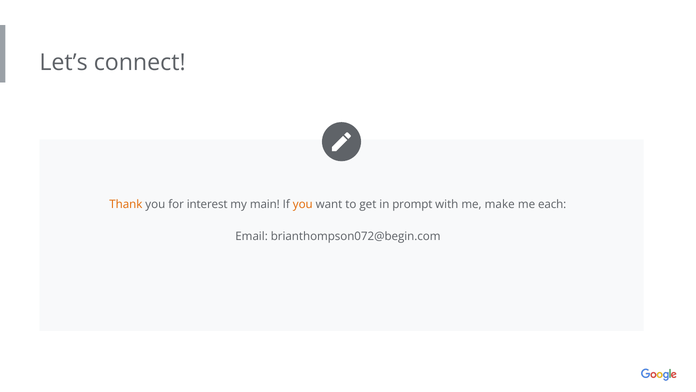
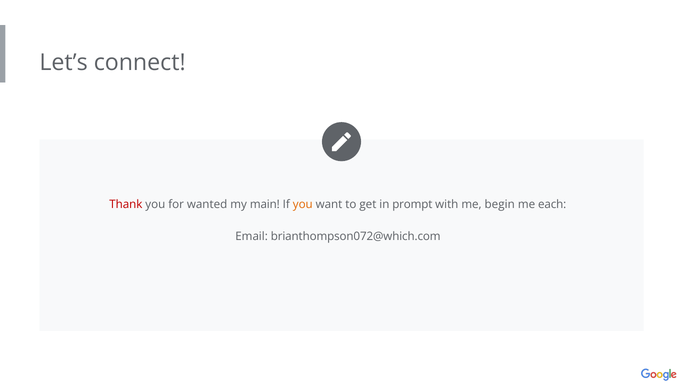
Thank colour: orange -> red (126, 204)
interest: interest -> wanted (207, 204)
make: make -> begin (500, 204)
brianthompson072@begin.com: brianthompson072@begin.com -> brianthompson072@which.com (356, 236)
